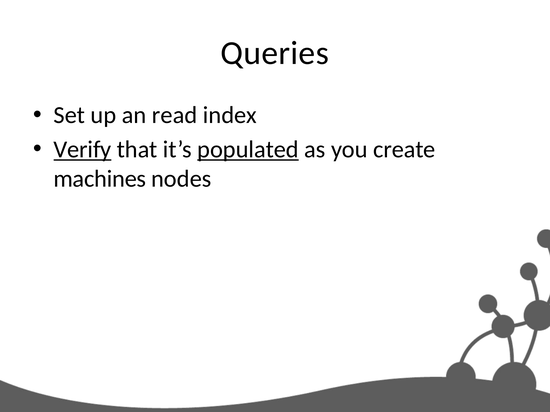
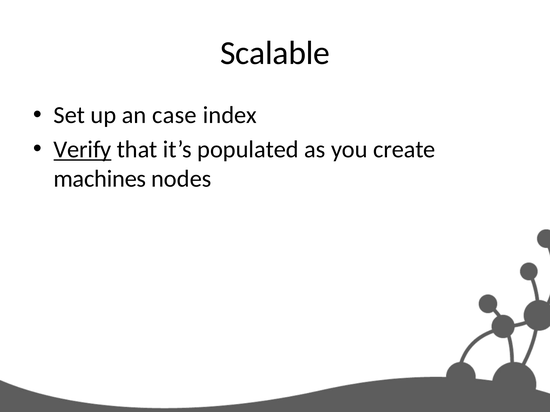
Queries: Queries -> Scalable (275, 53)
read: read -> case (175, 115)
populated underline: present -> none (248, 150)
